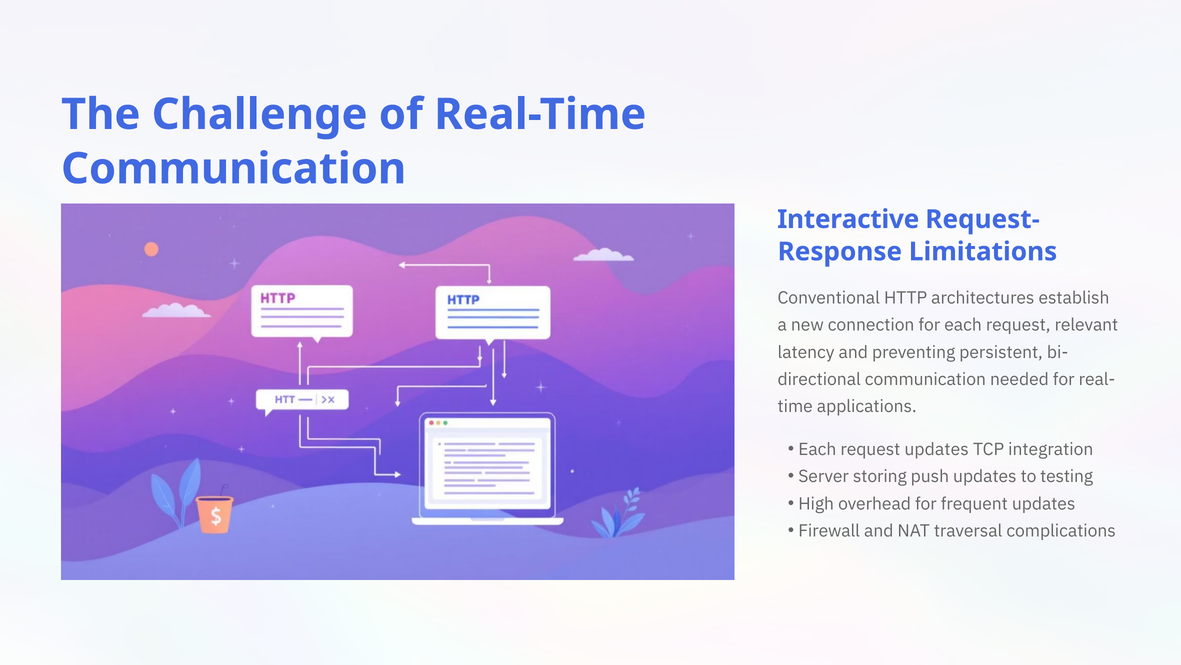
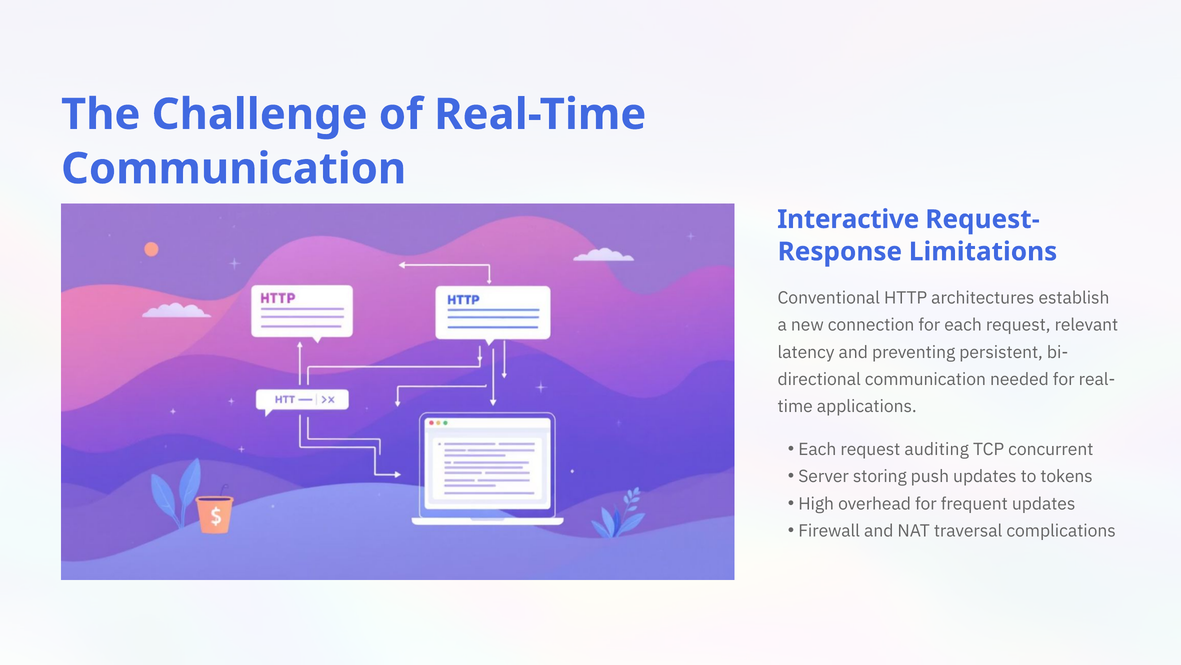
request updates: updates -> auditing (937, 449)
integration: integration -> concurrent (1051, 449)
testing: testing -> tokens (1067, 476)
